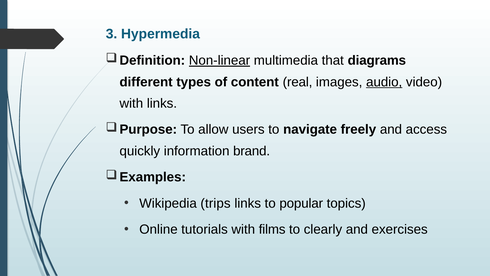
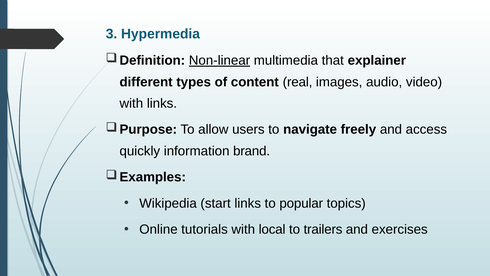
diagrams: diagrams -> explainer (377, 60)
audio underline: present -> none (384, 82)
trips: trips -> start (216, 203)
films: films -> local (272, 229)
clearly: clearly -> trailers (323, 229)
